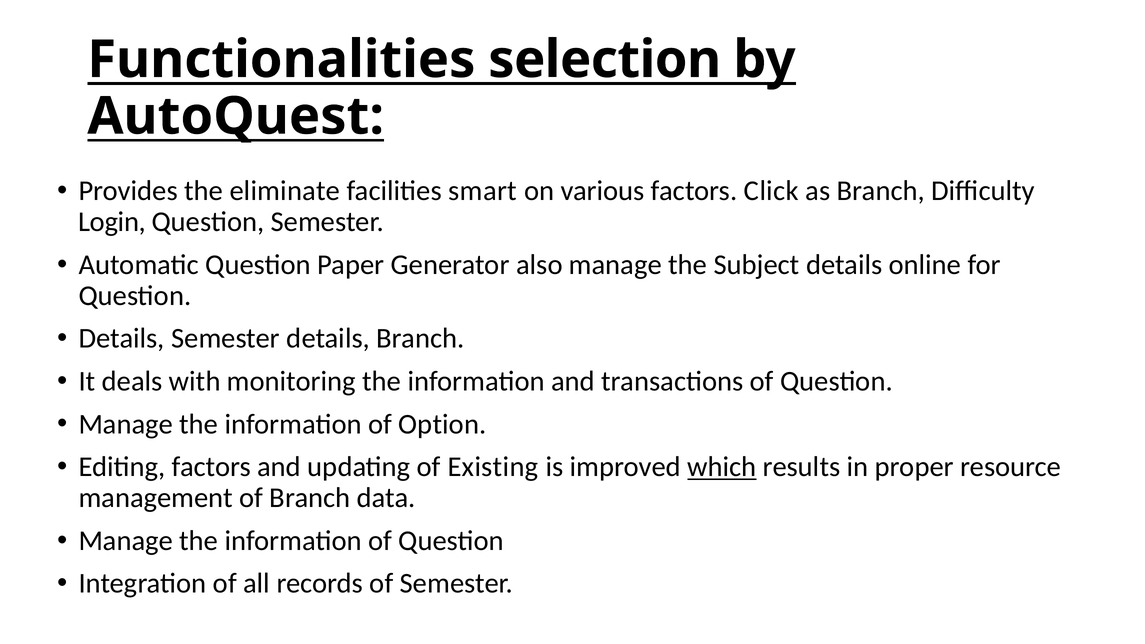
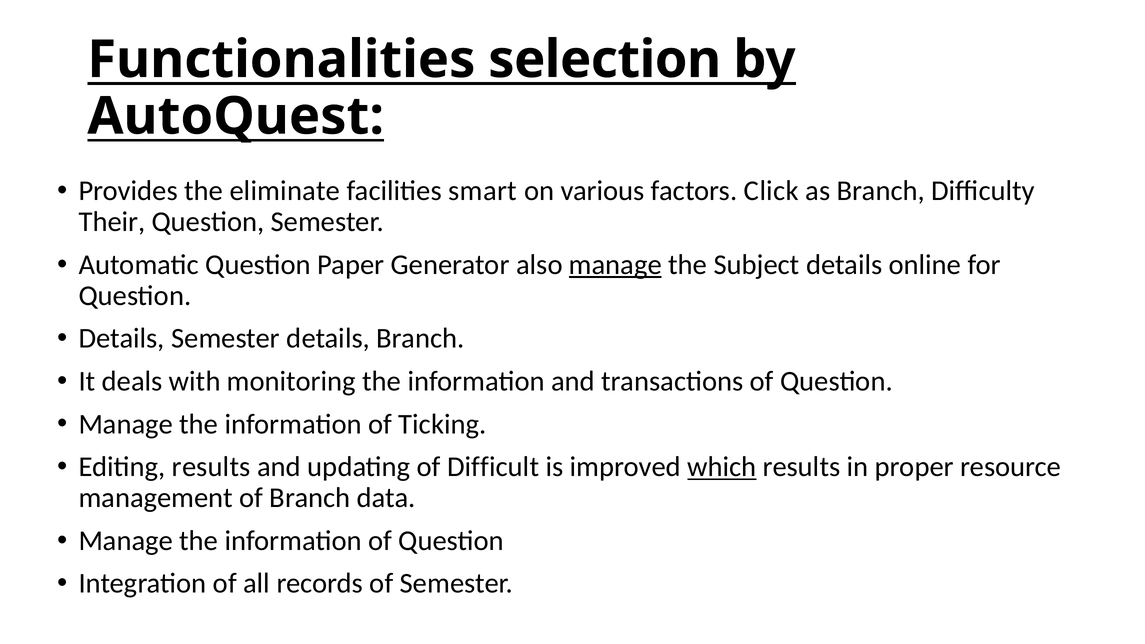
Login: Login -> Their (112, 222)
manage underline: none -> present (615, 265)
Option: Option -> Ticking (442, 424)
Editing factors: factors -> results (211, 467)
Existing: Existing -> Difficult (493, 467)
